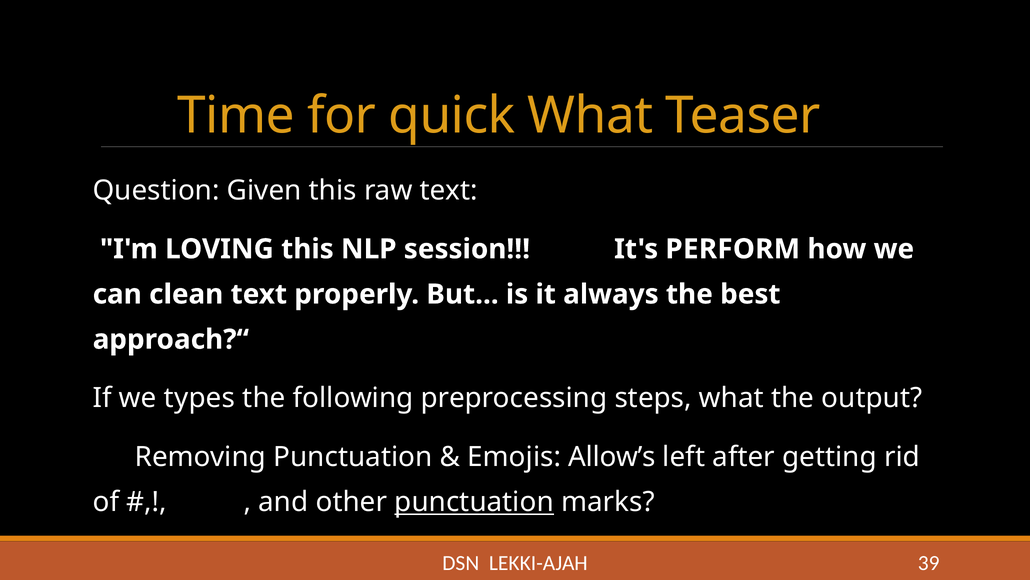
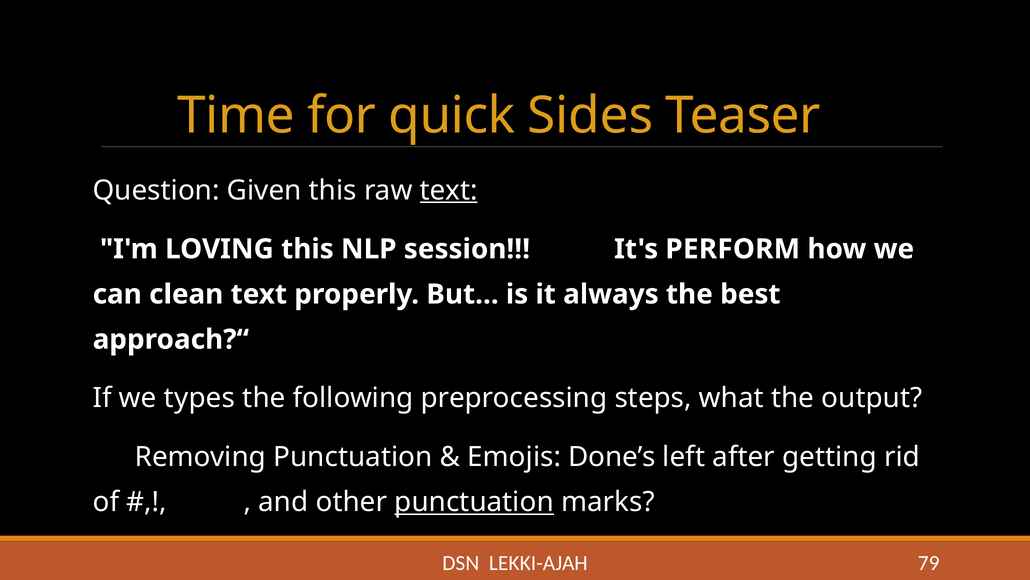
quick What: What -> Sides (590, 115)
text underline: none -> present (449, 190)
Allow’s: Allow’s -> Done’s (612, 456)
39: 39 -> 79 (929, 562)
